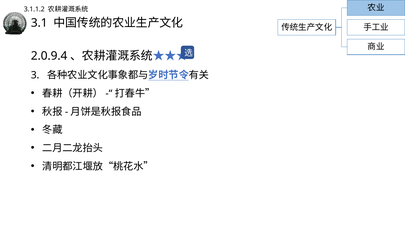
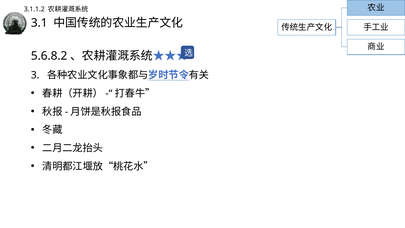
2.0.9.4: 2.0.9.4 -> 5.6.8.2 (49, 56)
